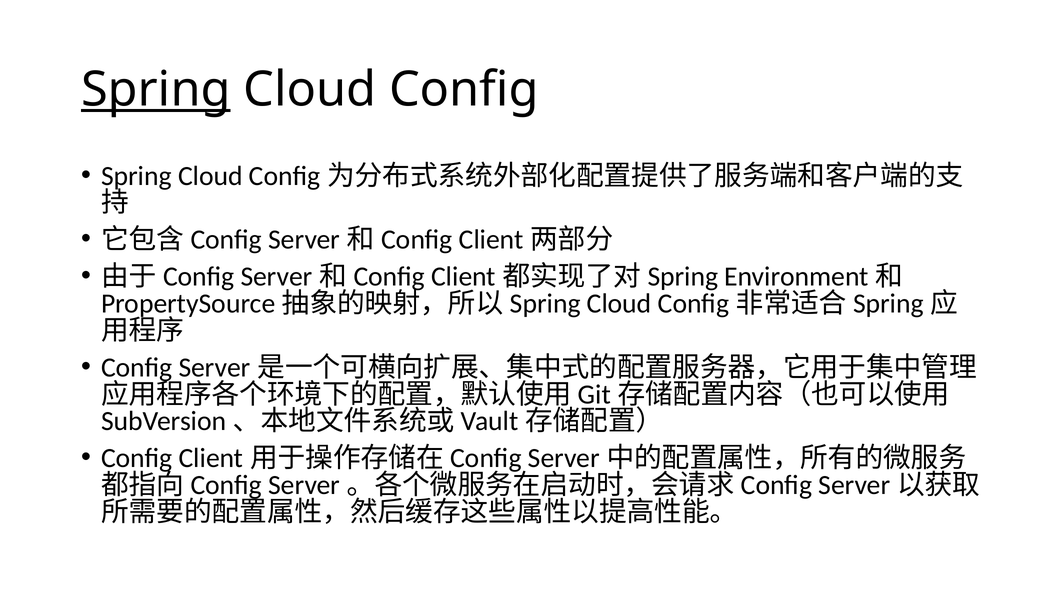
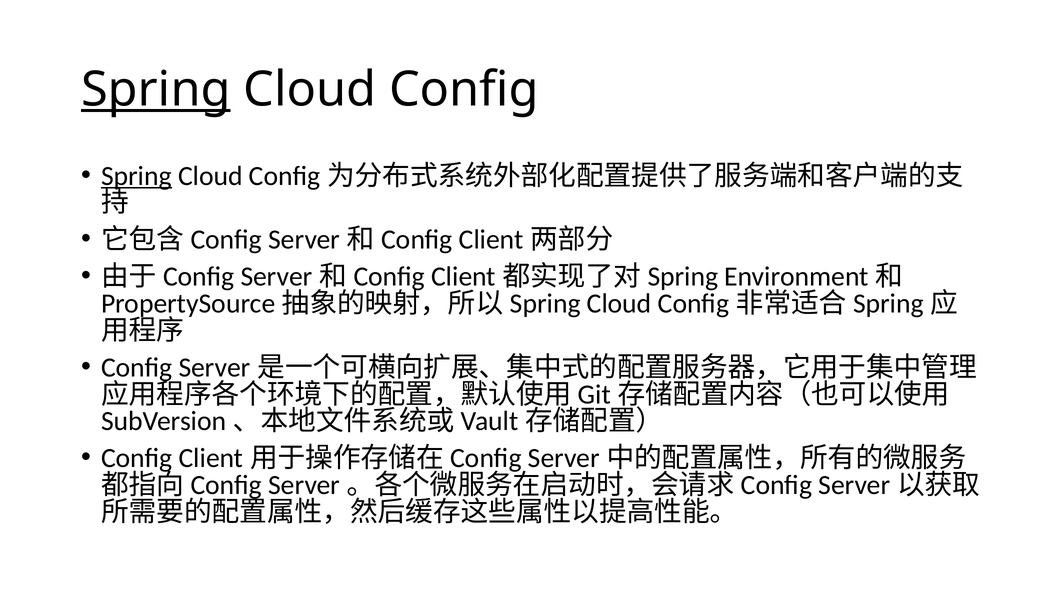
Spring underline: none -> present (136, 176)
